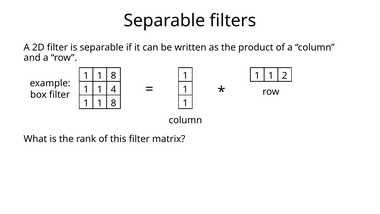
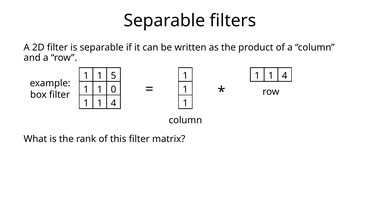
8: 8 -> 5 (114, 76)
2: 2 -> 4 (285, 76)
4: 4 -> 0 (114, 89)
8: 8 -> 4 (114, 103)
